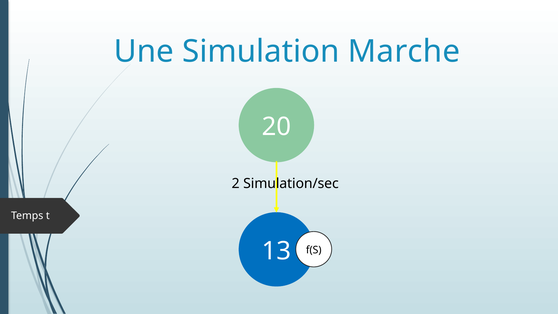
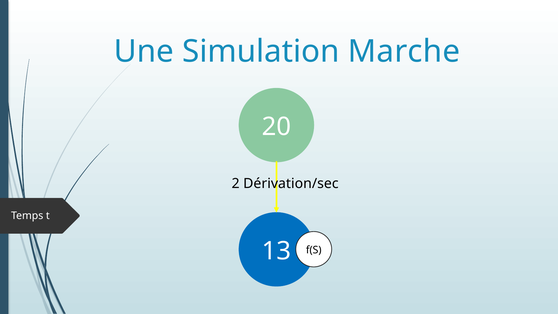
Simulation/sec: Simulation/sec -> Dérivation/sec (291, 183)
